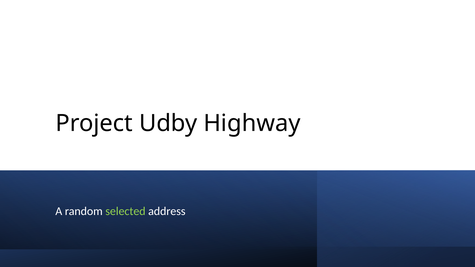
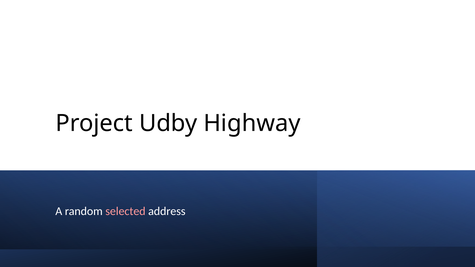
selected colour: light green -> pink (125, 212)
